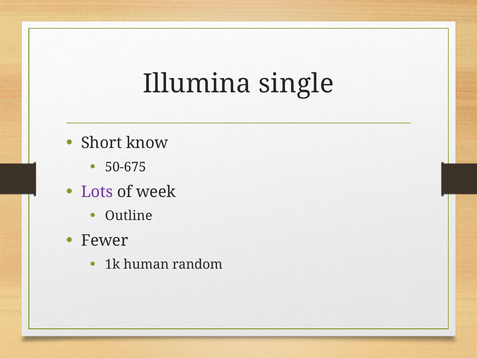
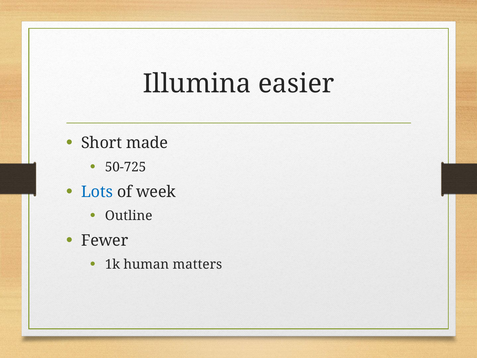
single: single -> easier (296, 84)
know: know -> made (147, 143)
50-675: 50-675 -> 50-725 (126, 167)
Lots colour: purple -> blue (97, 192)
random: random -> matters (197, 264)
